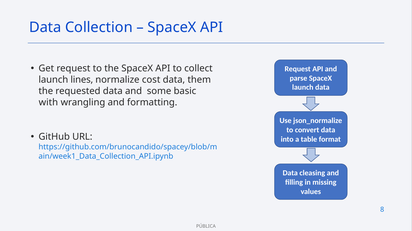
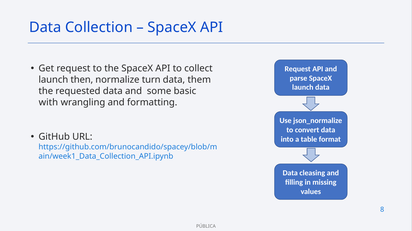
lines: lines -> then (82, 80)
cost: cost -> turn (151, 80)
